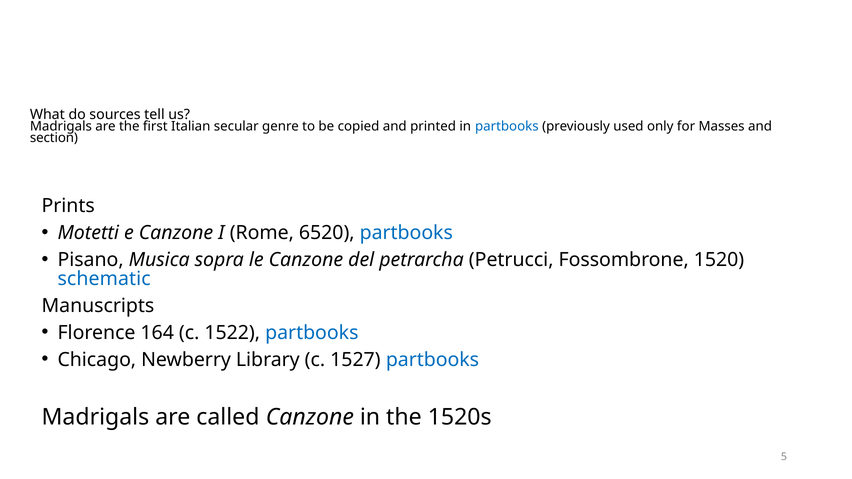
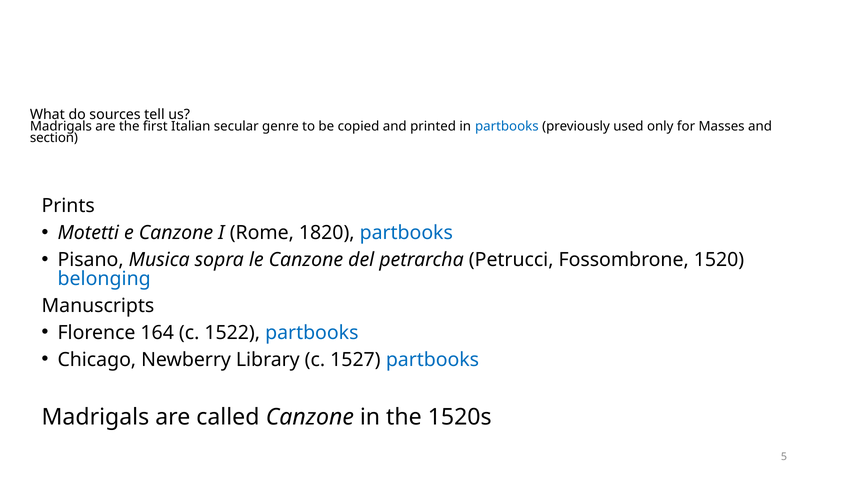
6520: 6520 -> 1820 (327, 233)
schematic: schematic -> belonging (104, 279)
